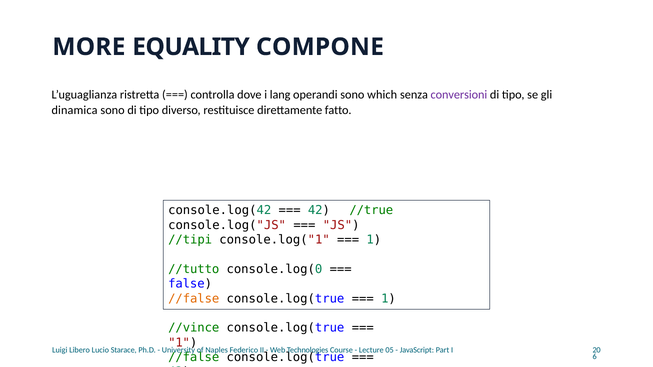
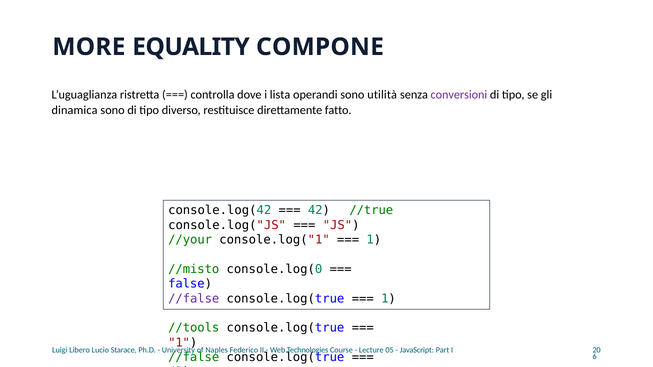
lang: lang -> lista (280, 95)
which: which -> utilità (382, 95)
//tipi: //tipi -> //your (190, 240)
//tutto: //tutto -> //misto (194, 269)
//false colour: orange -> purple (194, 299)
//vince: //vince -> //tools (194, 328)
